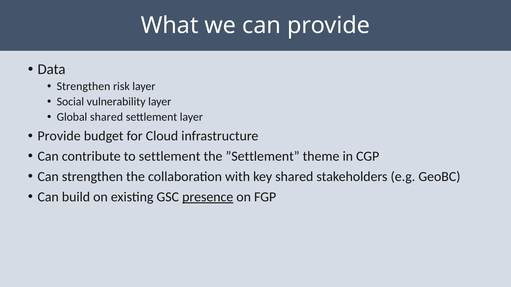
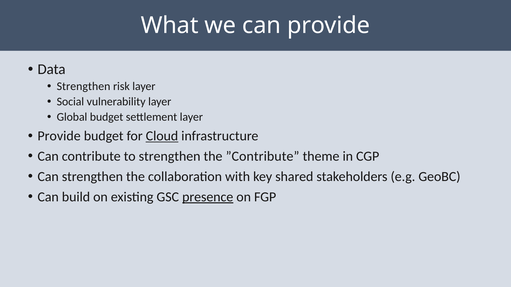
Global shared: shared -> budget (107, 117)
Cloud underline: none -> present (162, 136)
to settlement: settlement -> strengthen (170, 157)
”Settlement: ”Settlement -> ”Contribute (263, 157)
